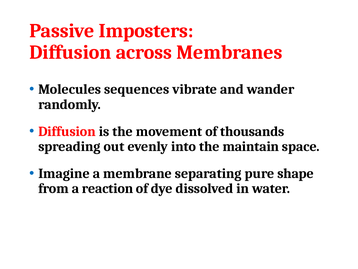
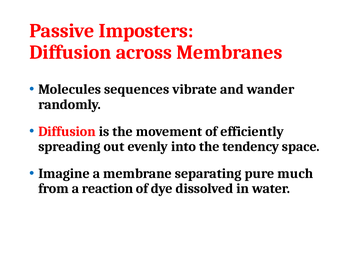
thousands: thousands -> efficiently (252, 131)
maintain: maintain -> tendency (251, 146)
shape: shape -> much (295, 173)
